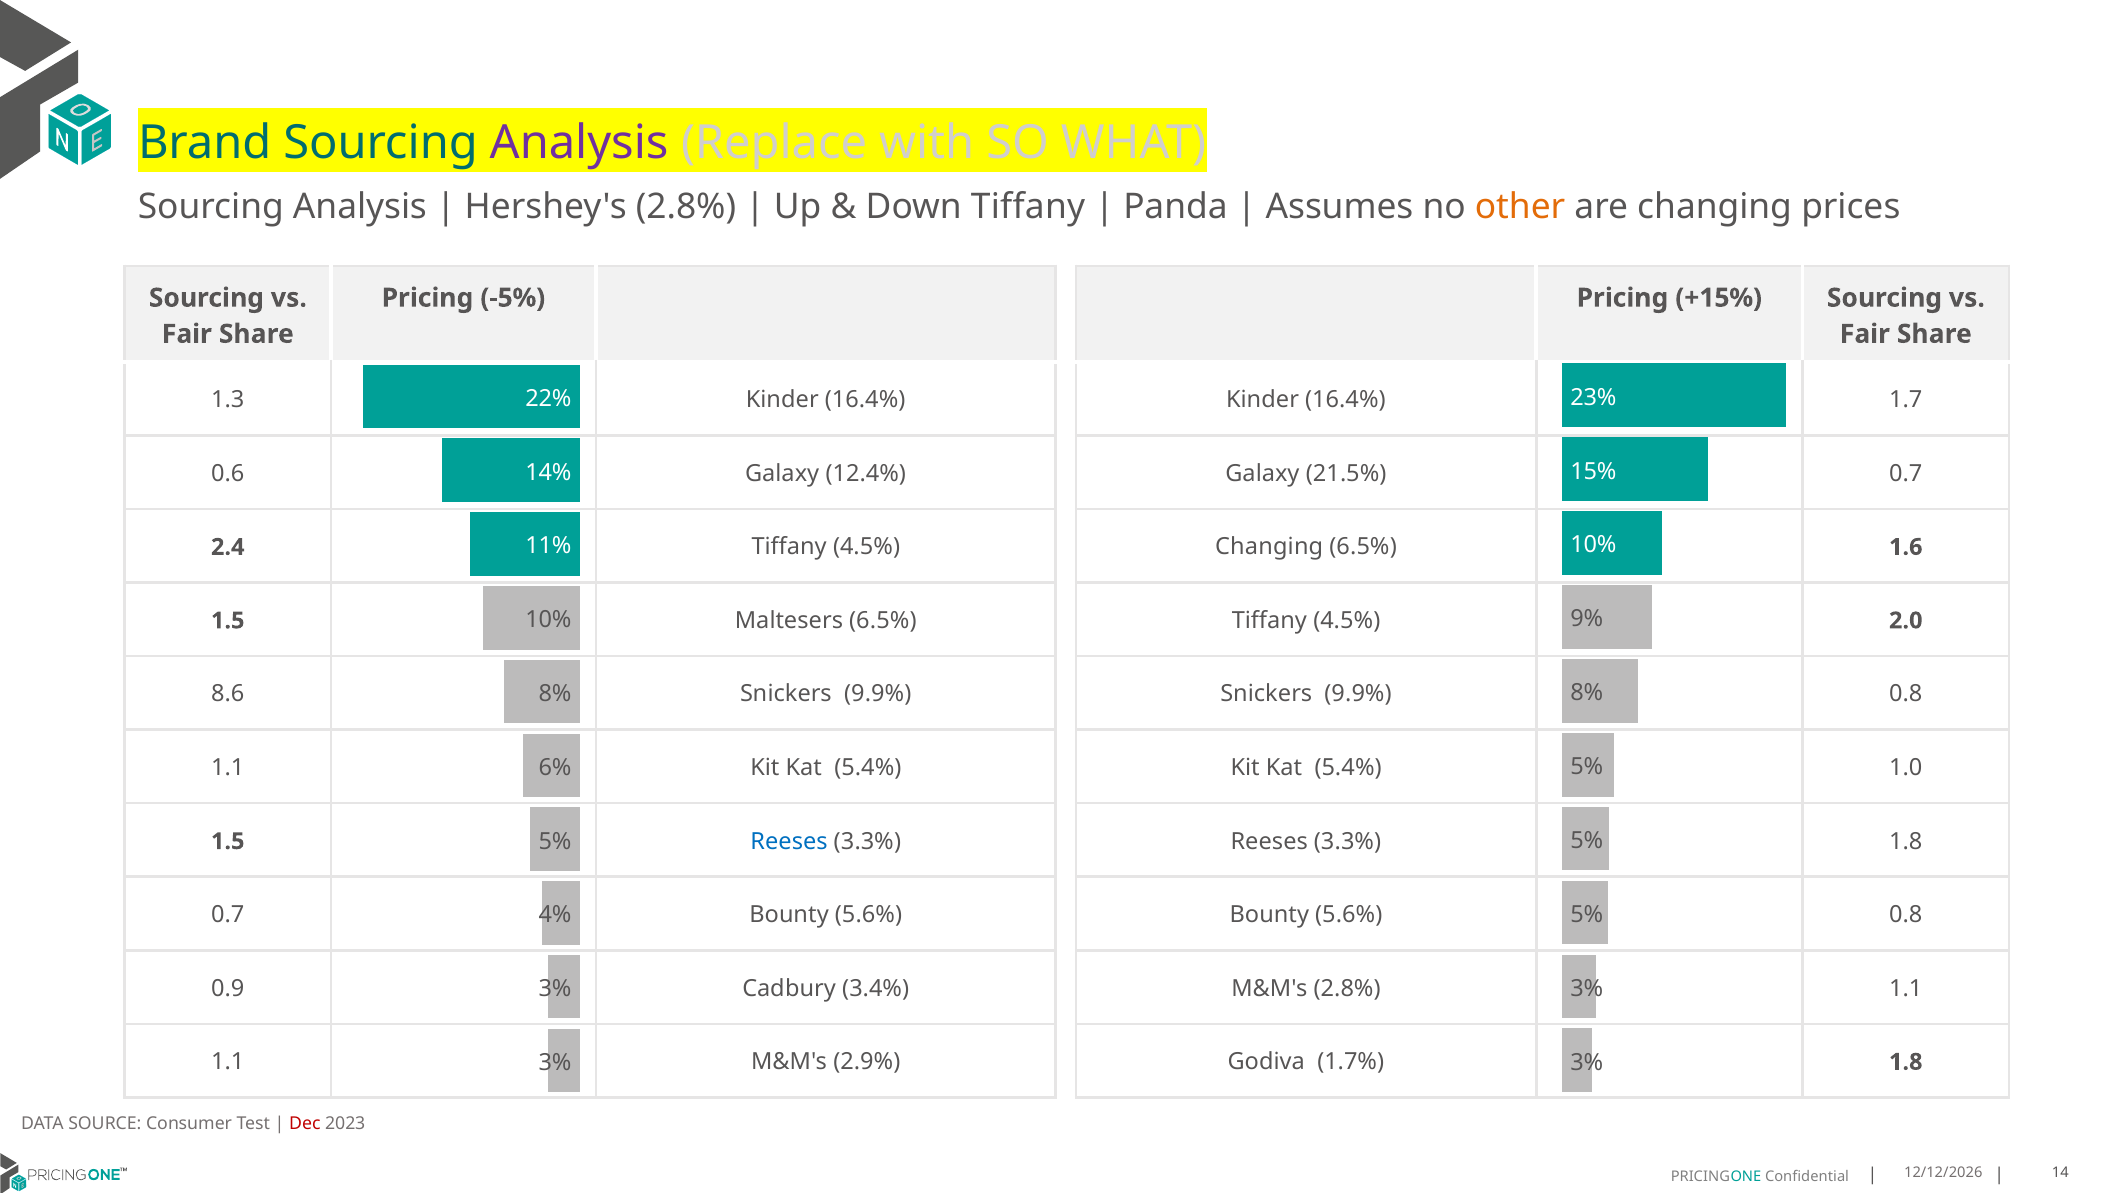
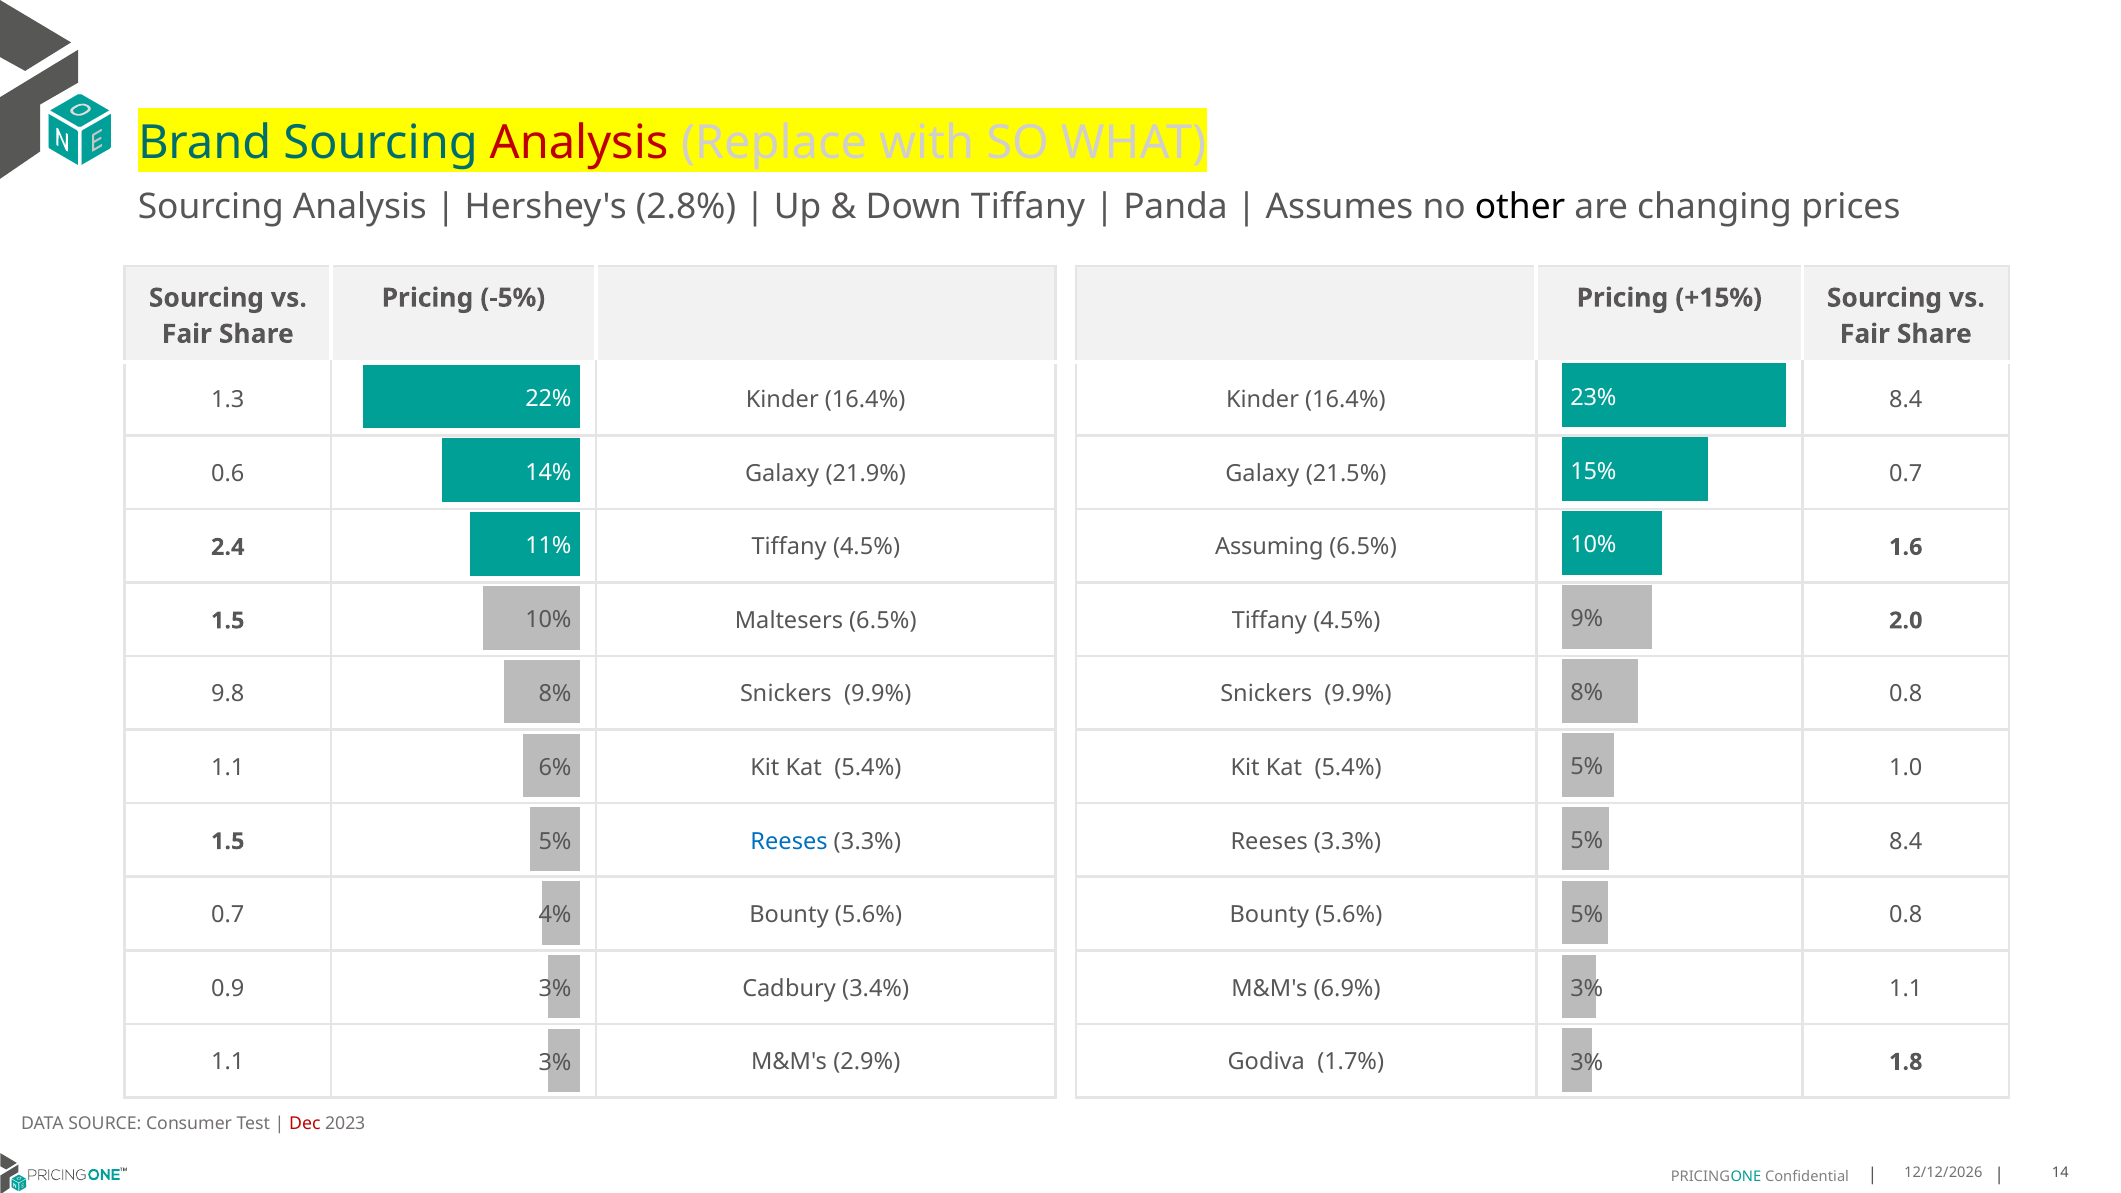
Analysis colour: purple -> red (579, 143)
other colour: orange -> black (1520, 207)
16.4% 1.7: 1.7 -> 8.4 (1906, 400)
12.4%: 12.4% -> 21.9% (866, 474)
Changing: Changing -> Assuming (1269, 547)
8.6: 8.6 -> 9.8 (228, 694)
3.3% 1.8: 1.8 -> 8.4 (1906, 841)
M&M's 2.8%: 2.8% -> 6.9% (1347, 989)
